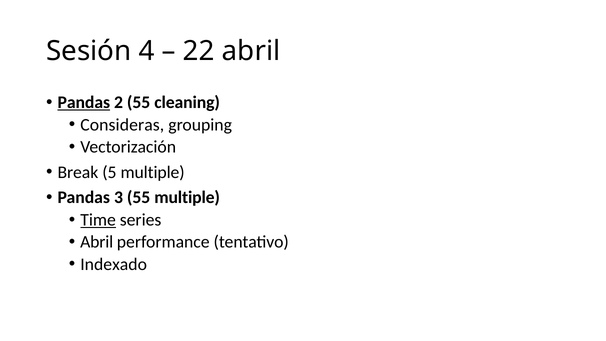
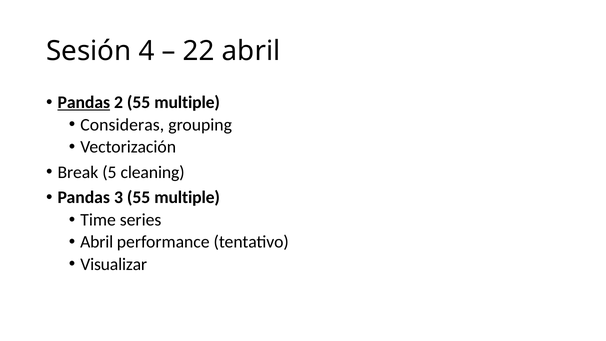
2 55 cleaning: cleaning -> multiple (187, 102)
5 multiple: multiple -> cleaning (153, 172)
Time underline: present -> none (98, 220)
Indexado: Indexado -> Visualizar (114, 264)
